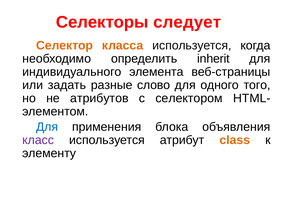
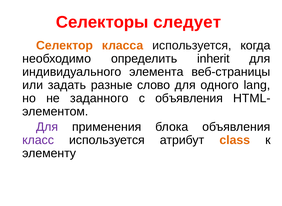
того: того -> lang (257, 85)
атрибутов: атрибутов -> заданного (99, 99)
с селектором: селектором -> объявления (189, 99)
Для colour: blue -> purple (47, 127)
